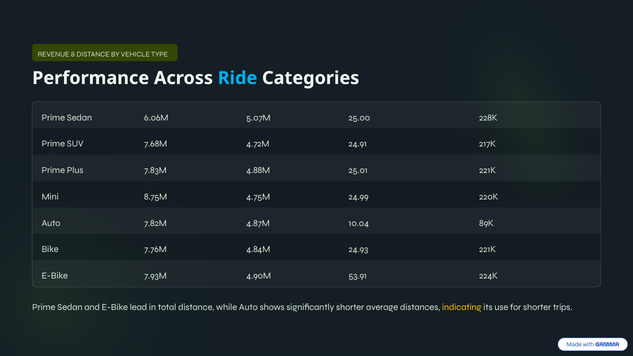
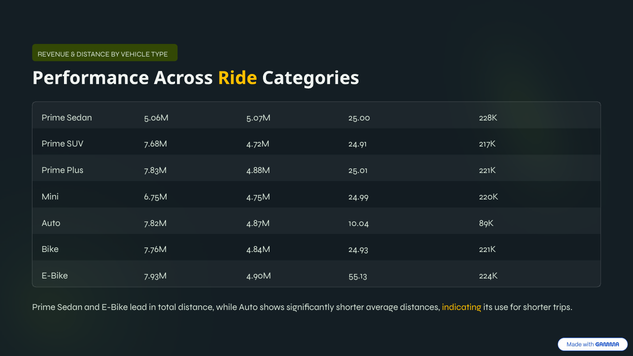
Ride colour: light blue -> yellow (238, 78)
6.06M: 6.06M -> 5.06M (156, 118)
8.75M: 8.75M -> 6.75M (156, 197)
53.91: 53.91 -> 55.13 (358, 276)
